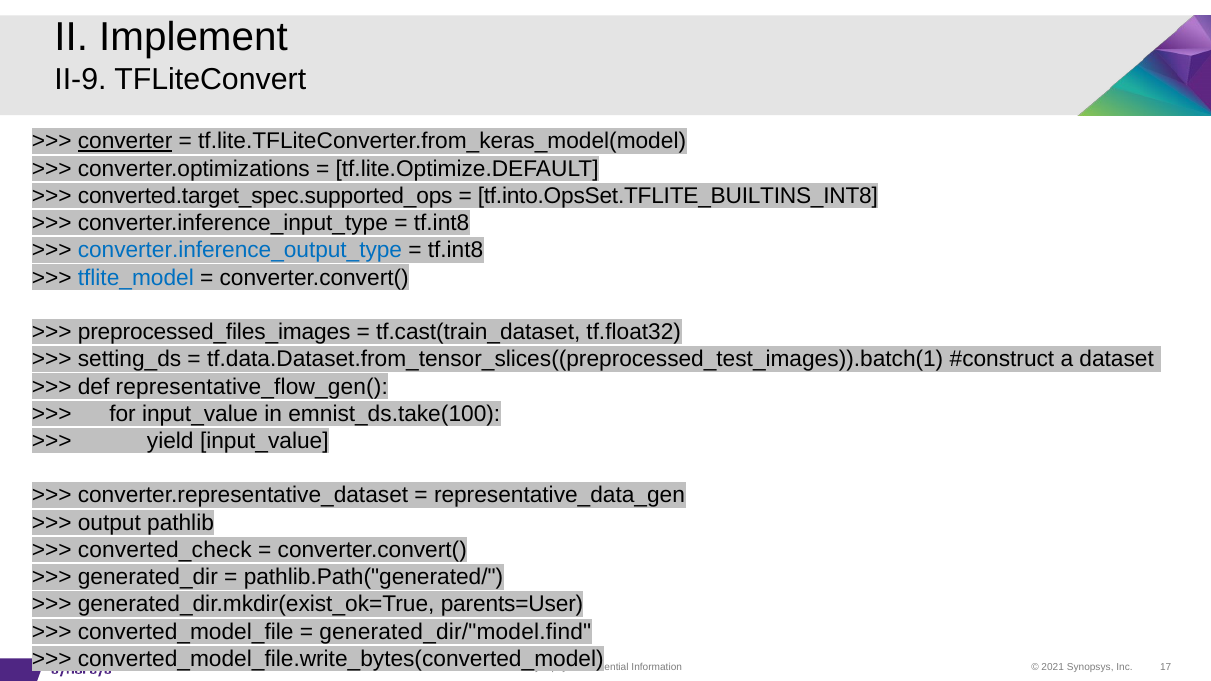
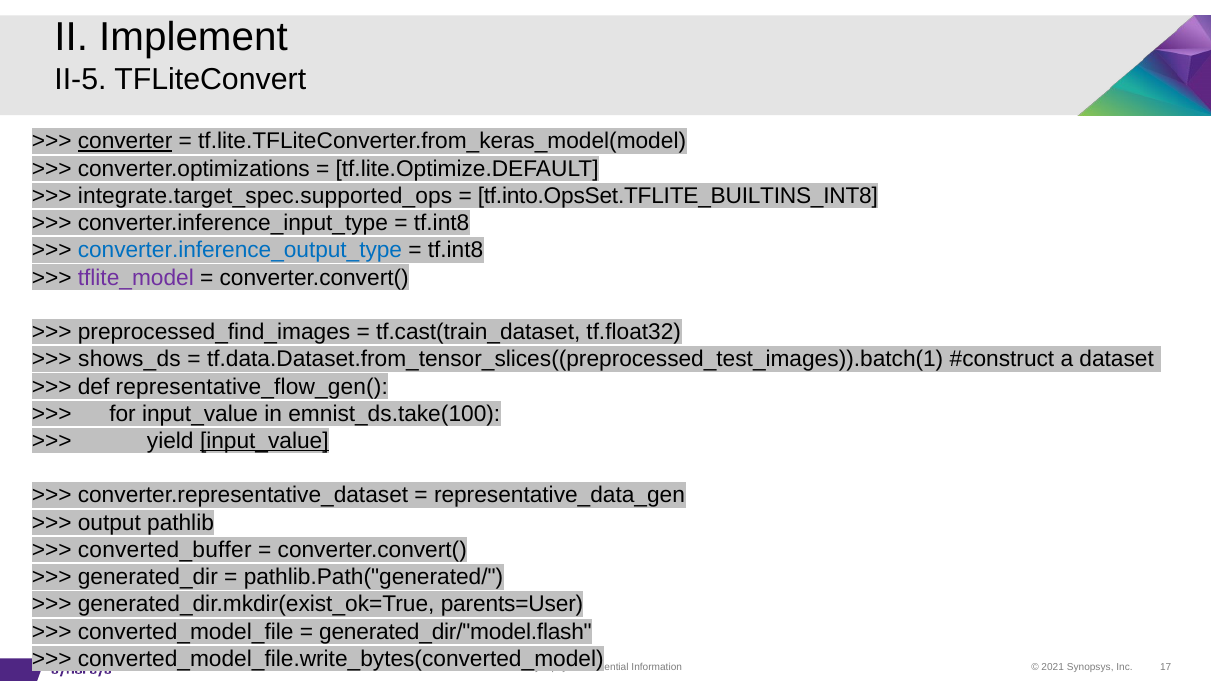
II-9: II-9 -> II-5 (80, 79)
converted.target_spec.supported_ops: converted.target_spec.supported_ops -> integrate.target_spec.supported_ops (265, 196)
tflite_model colour: blue -> purple (136, 278)
preprocessed_files_images: preprocessed_files_images -> preprocessed_find_images (214, 332)
setting_ds: setting_ds -> shows_ds (129, 359)
input_value underline: none -> present (264, 441)
converted_check: converted_check -> converted_buffer (165, 550)
generated_dir/"model.find: generated_dir/"model.find -> generated_dir/"model.flash (455, 632)
